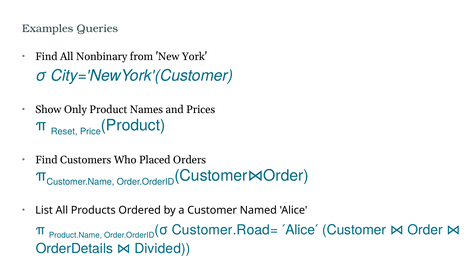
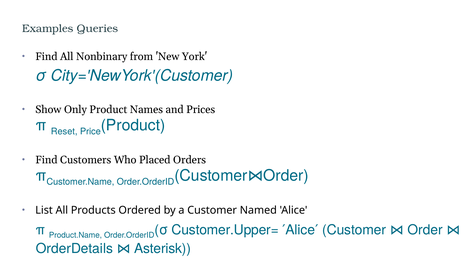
Customer.Road=: Customer.Road= -> Customer.Upper= (225, 229)
Divided: Divided -> Asterisk (163, 248)
